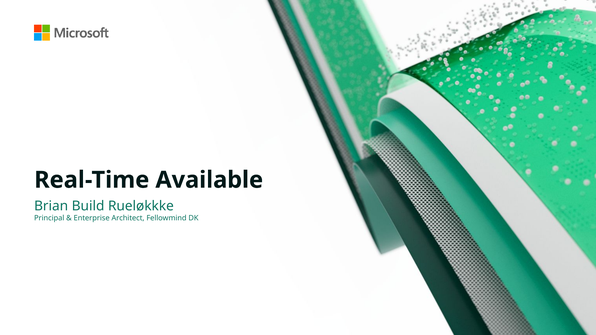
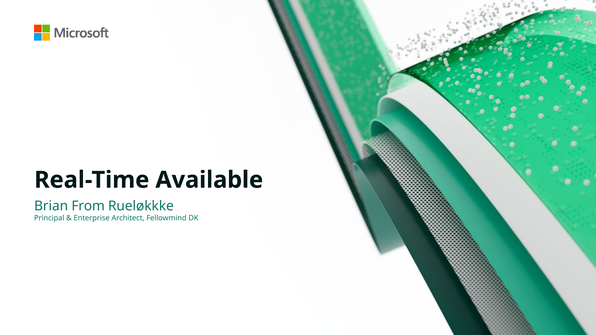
Build: Build -> From (88, 206)
